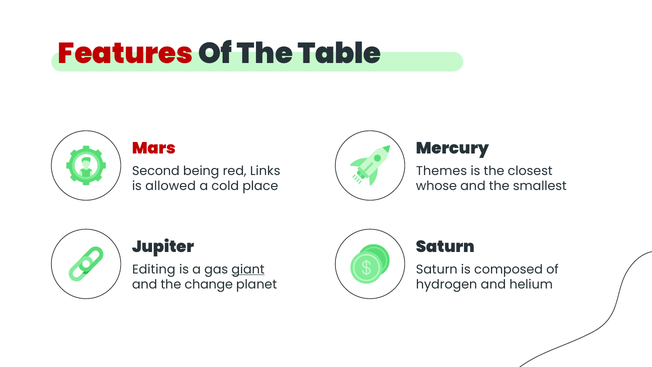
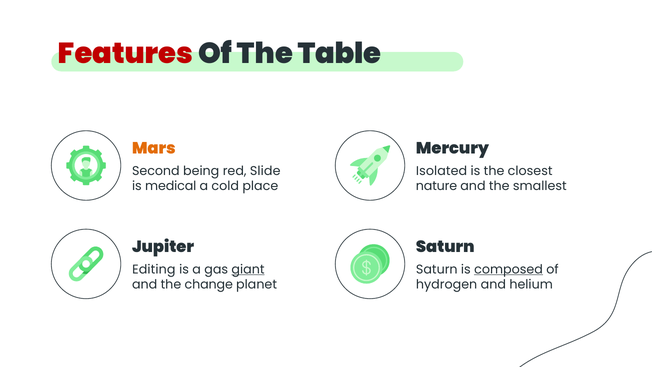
Mars colour: red -> orange (154, 148)
Links: Links -> Slide (265, 171)
Themes: Themes -> Isolated (442, 171)
allowed: allowed -> medical (171, 186)
whose: whose -> nature (437, 186)
composed underline: none -> present (509, 269)
